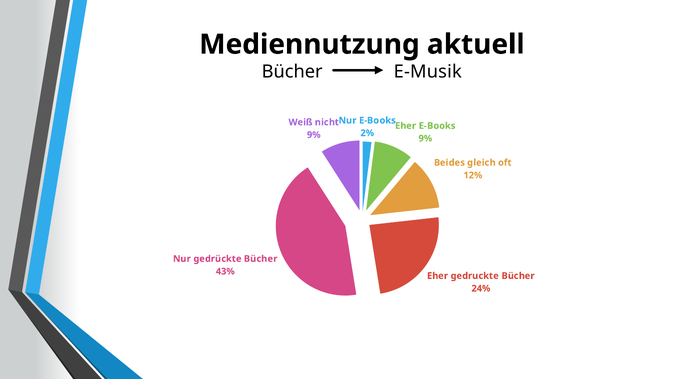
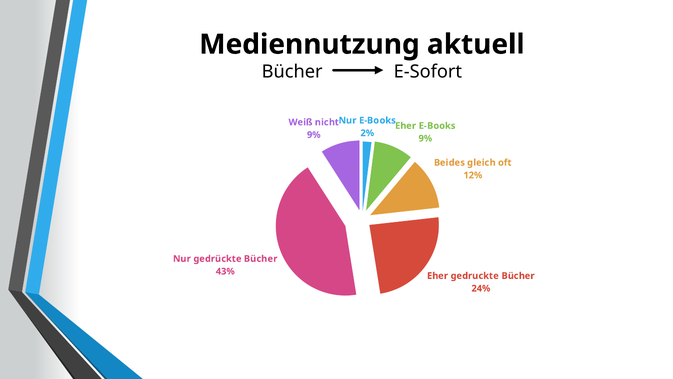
E-Musik: E-Musik -> E-Sofort (428, 71)
